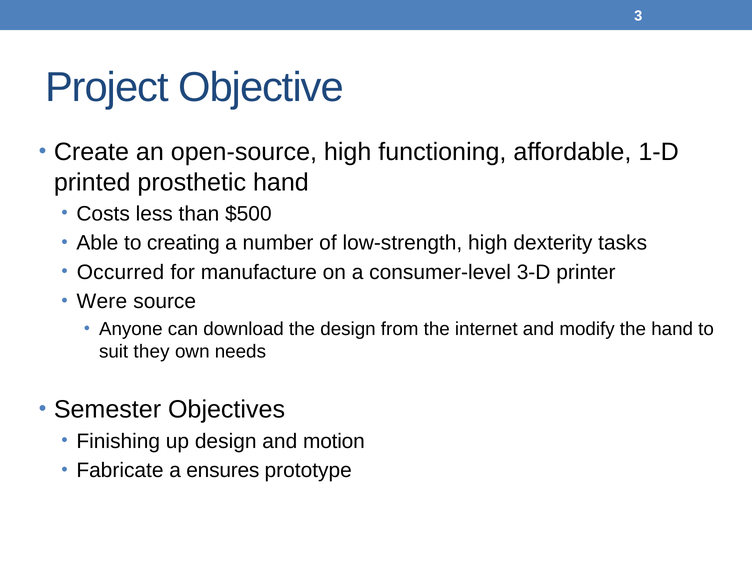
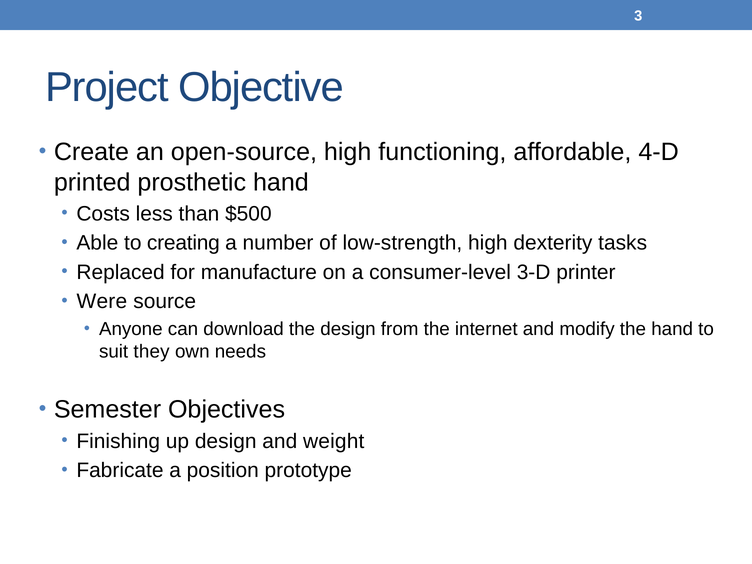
1-D: 1-D -> 4-D (659, 152)
Occurred: Occurred -> Replaced (121, 272)
motion: motion -> weight (334, 441)
ensures: ensures -> position (223, 470)
